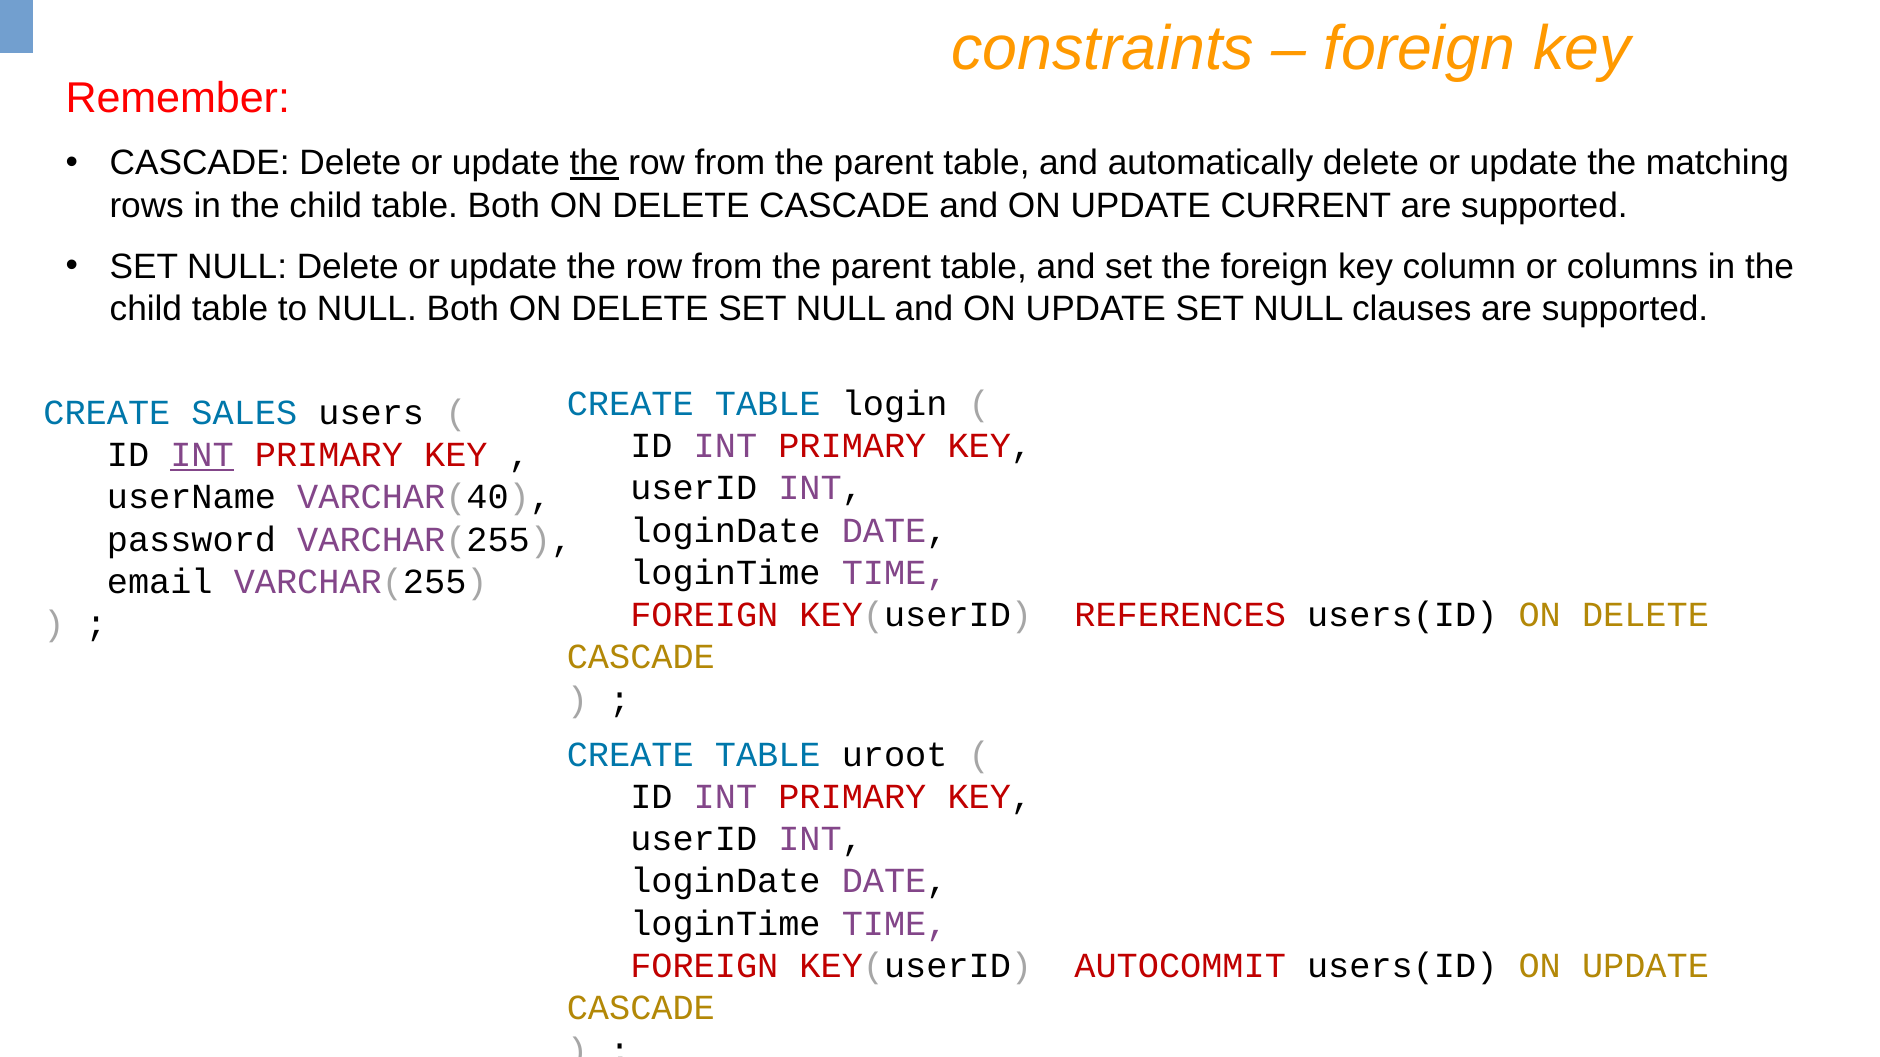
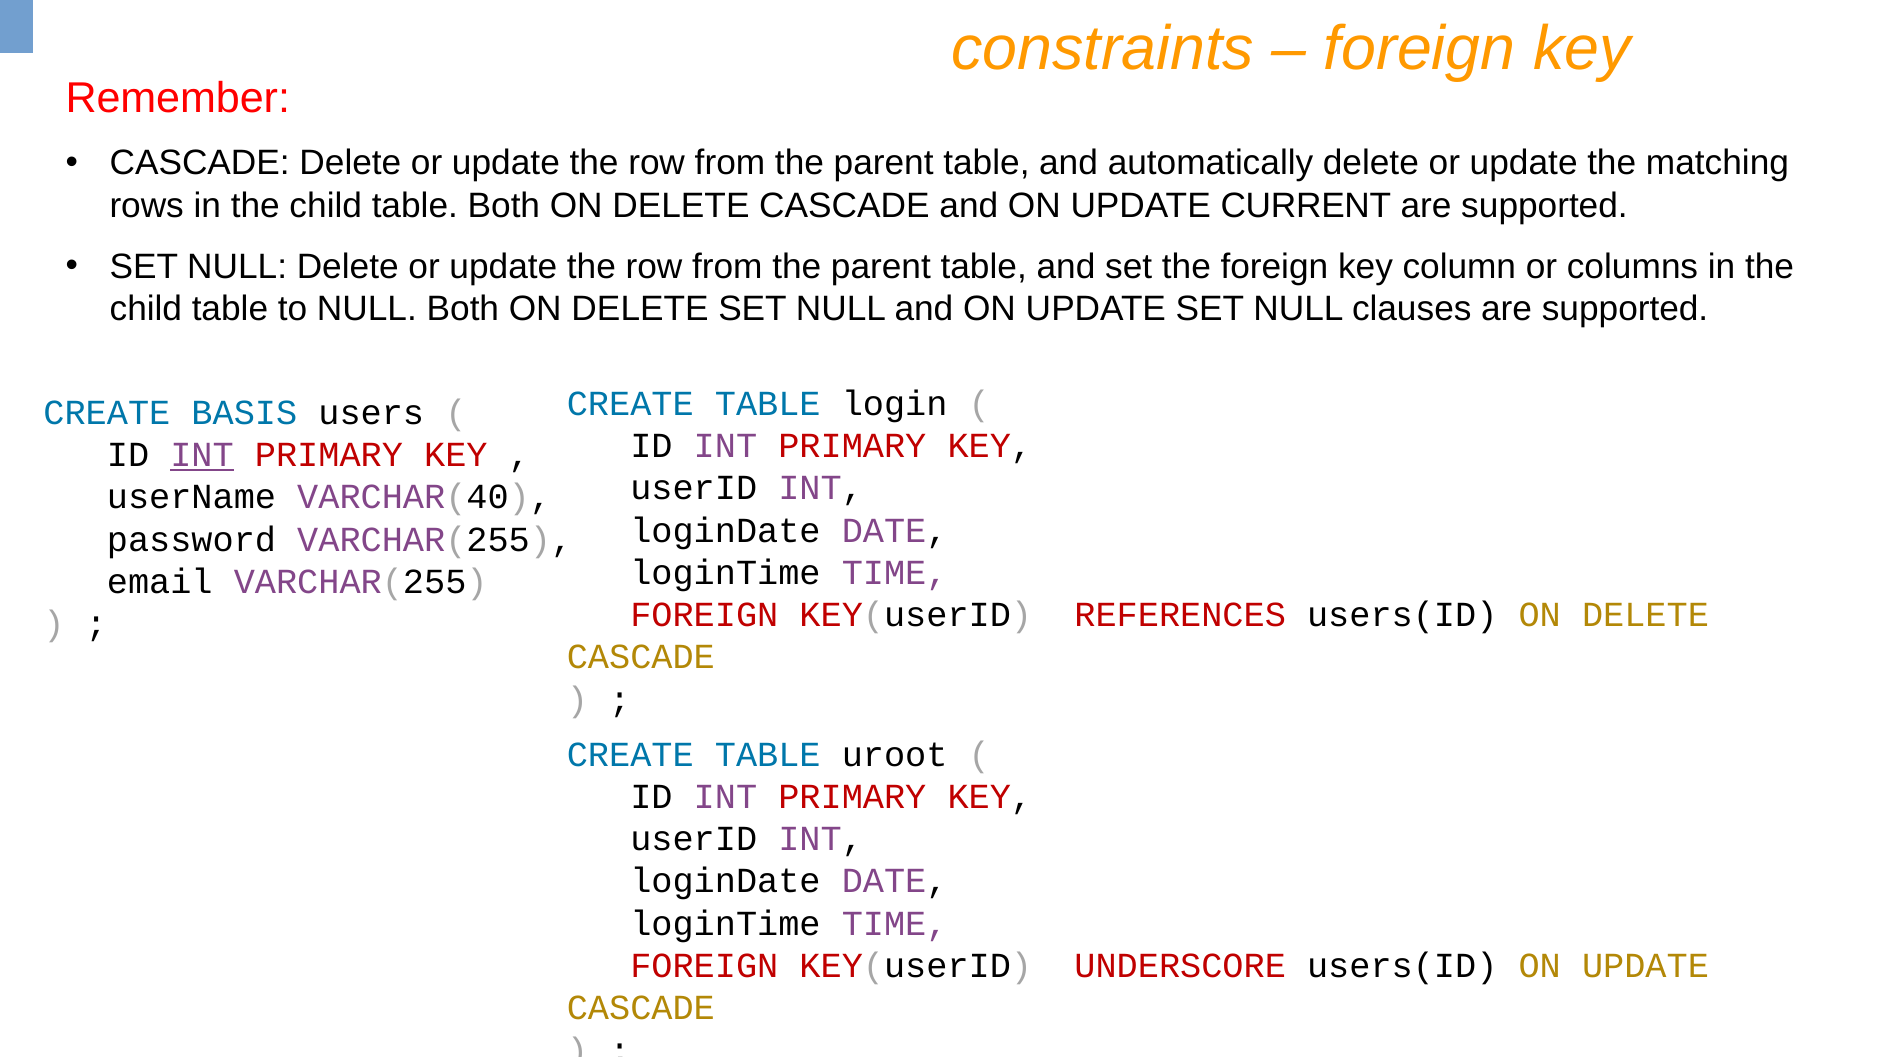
the underline: present -> none (594, 163)
SALES: SALES -> BASIS (244, 413)
AUTOCOMMIT: AUTOCOMMIT -> UNDERSCORE (1180, 966)
